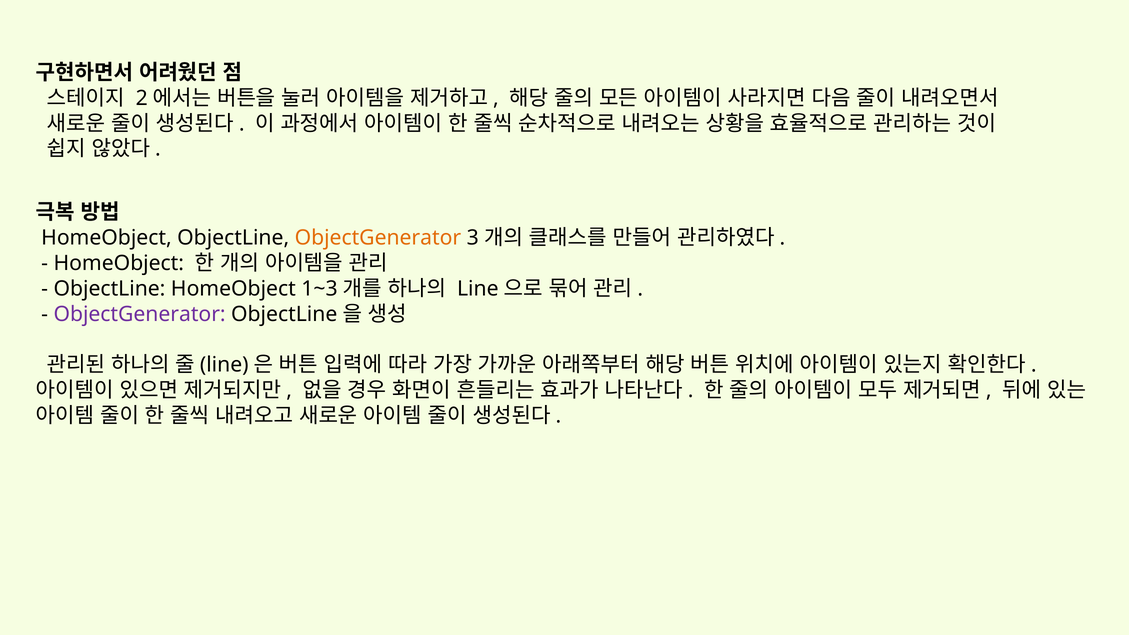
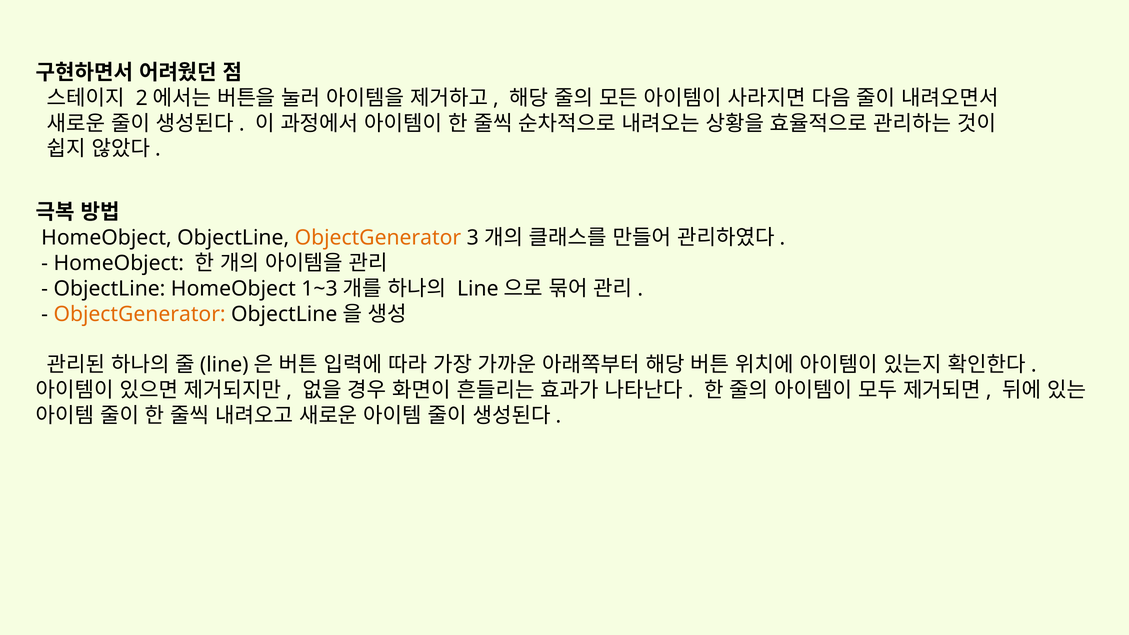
ObjectGenerator colour: purple -> orange (140, 314)
